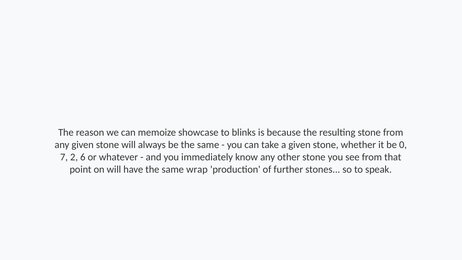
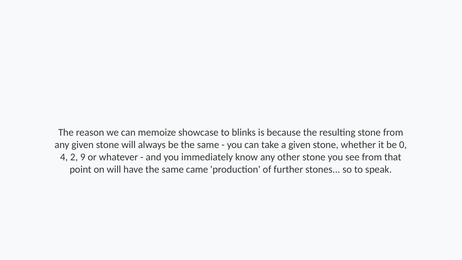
7: 7 -> 4 (64, 157)
6: 6 -> 9 (83, 157)
wrap: wrap -> came (197, 169)
